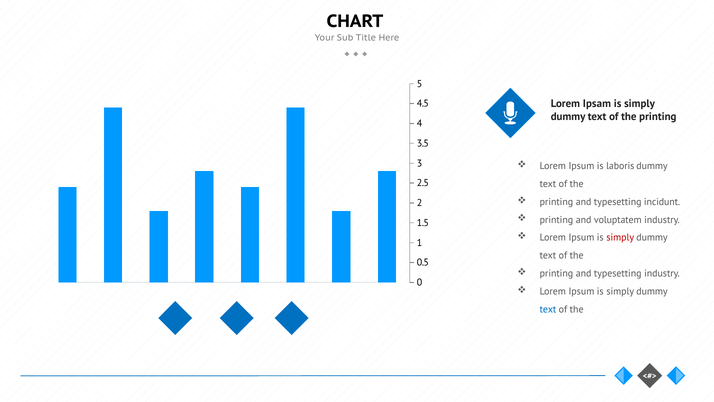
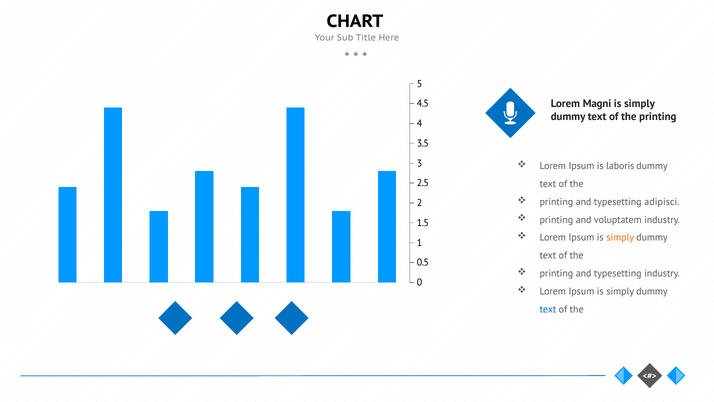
Ipsam: Ipsam -> Magni (597, 104)
incidunt: incidunt -> adipisci (662, 202)
simply colour: red -> orange (620, 237)
